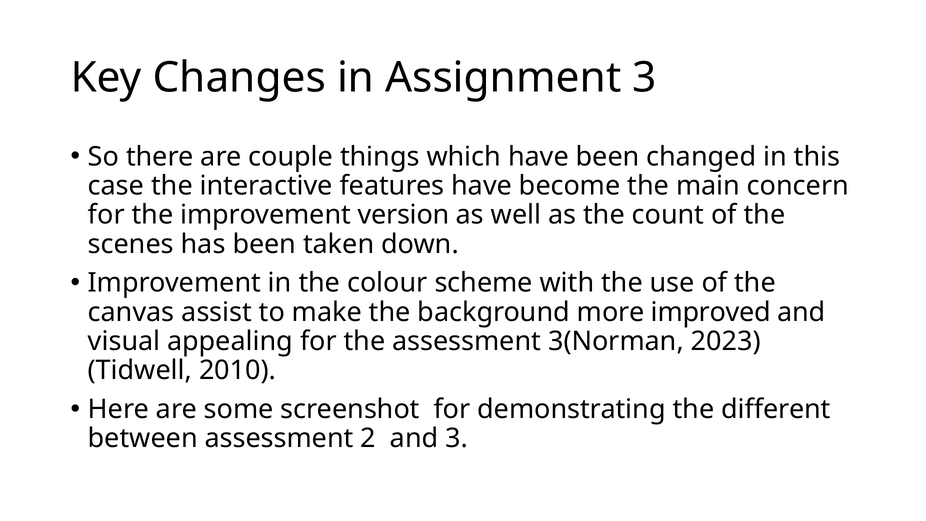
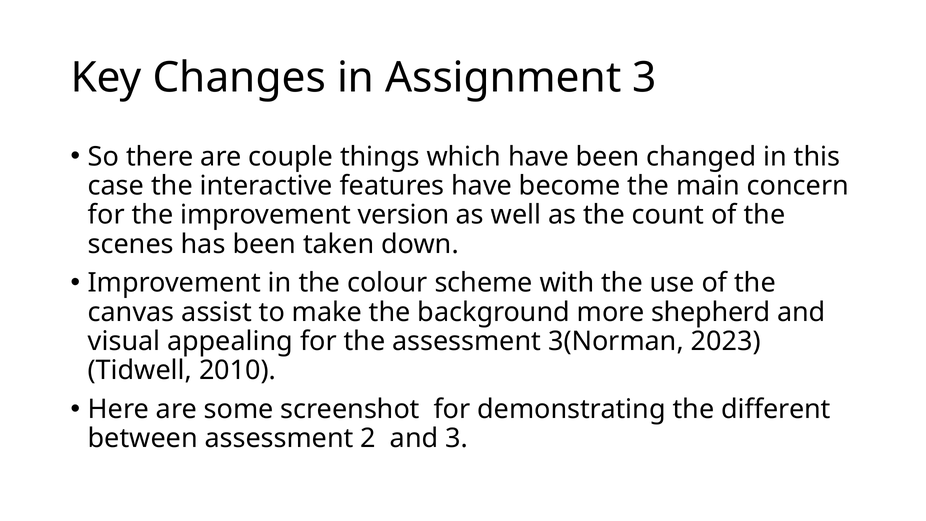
improved: improved -> shepherd (711, 312)
